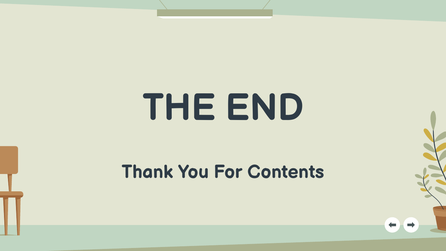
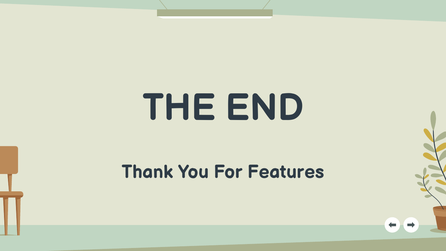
Contents: Contents -> Features (286, 172)
